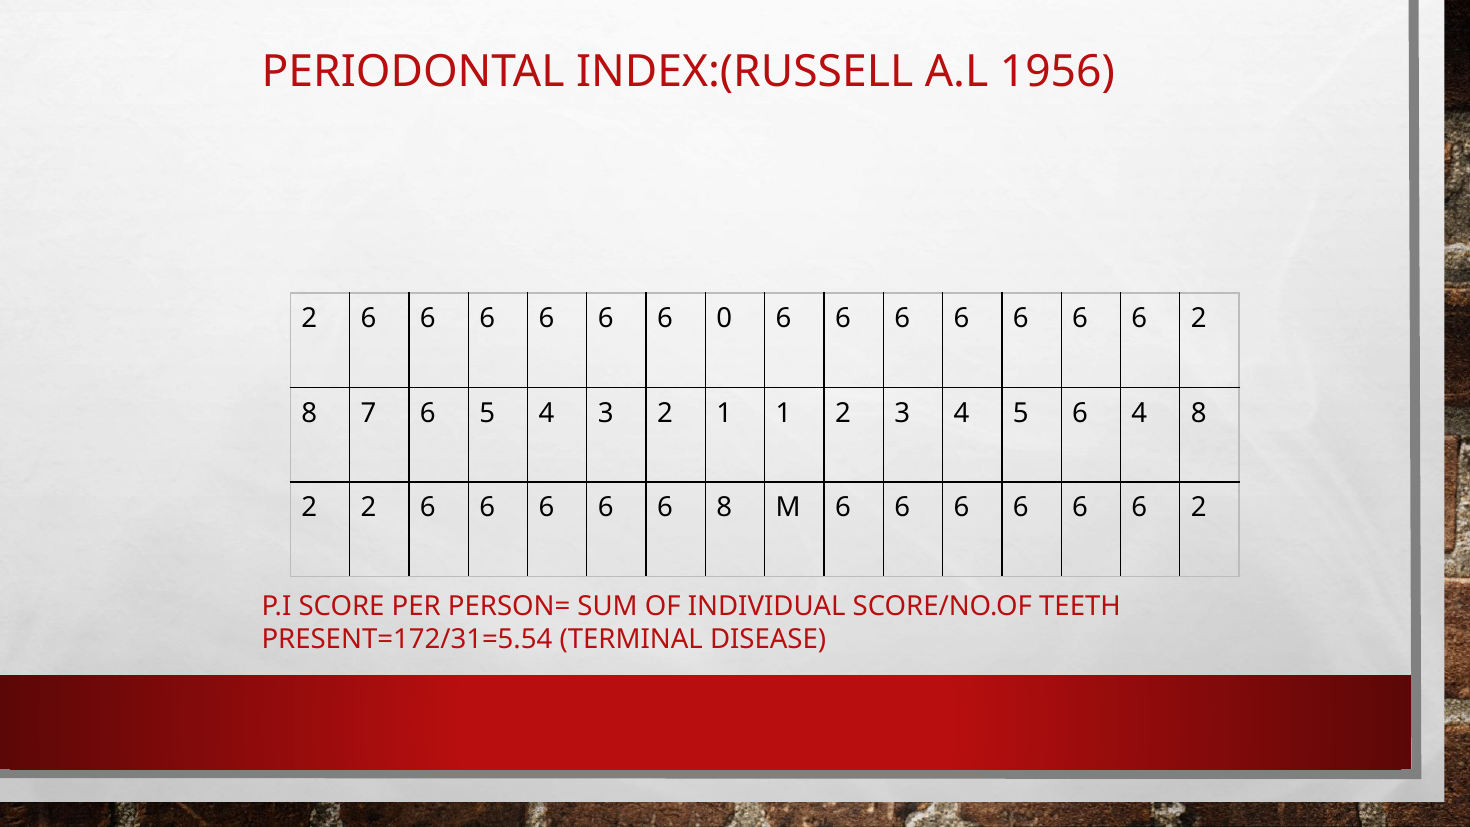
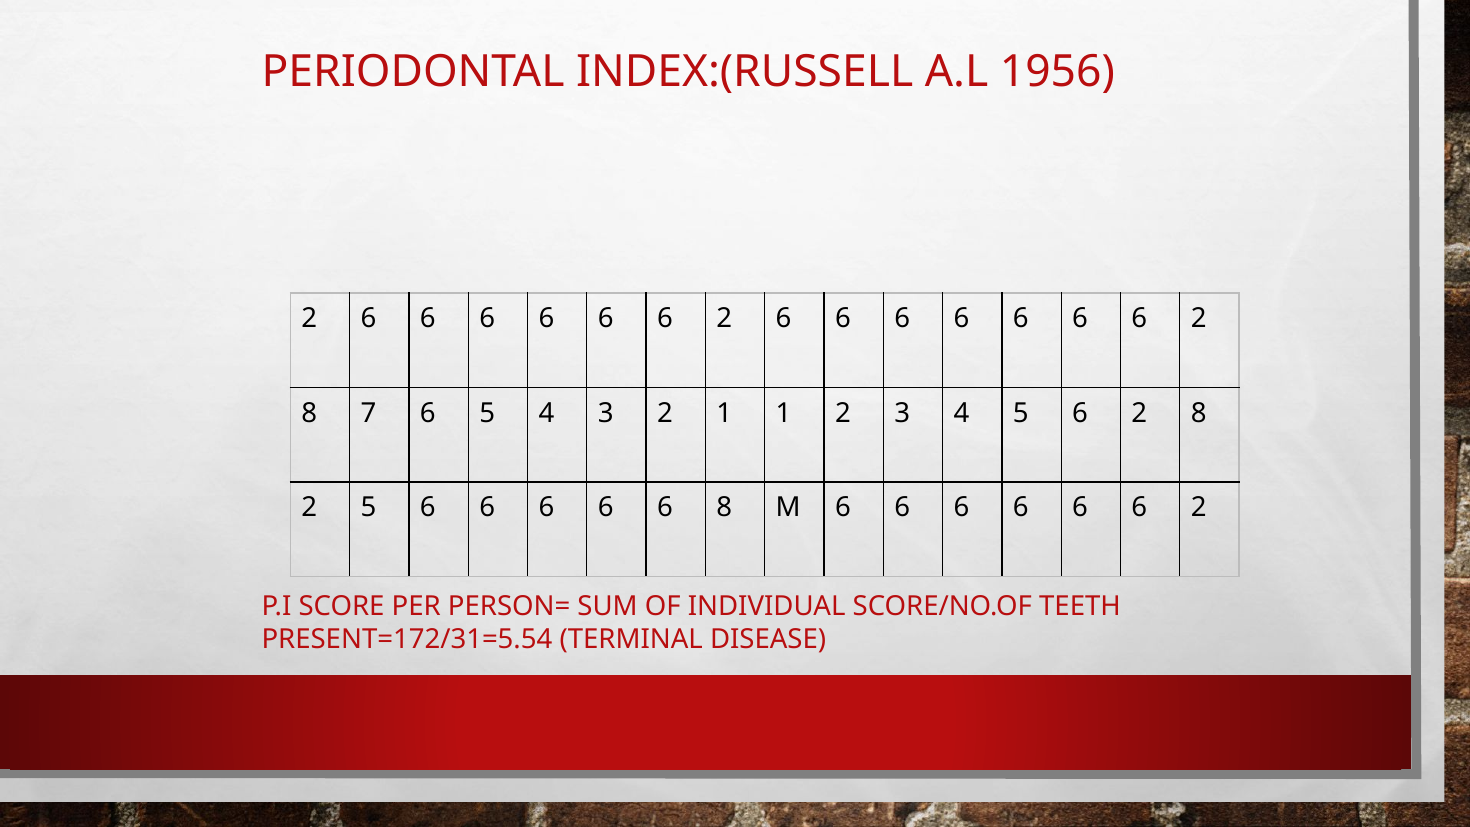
0: 0 -> 2 (724, 319)
5 6 4: 4 -> 2 (1139, 413)
2 2: 2 -> 5 (369, 508)
